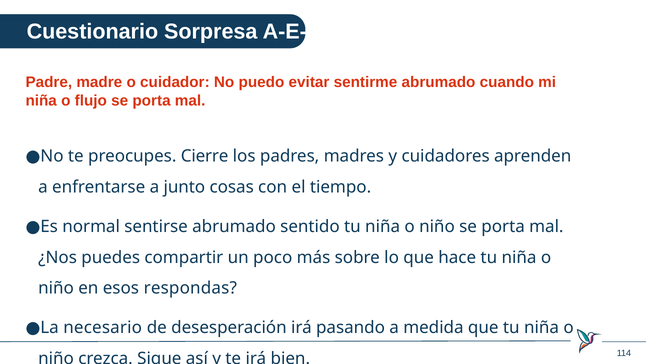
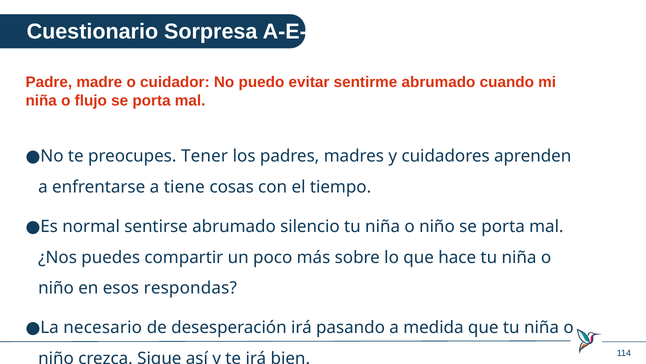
Cierre: Cierre -> Tener (204, 156)
junto: junto -> tiene (184, 187)
sentido: sentido -> silencio (310, 226)
